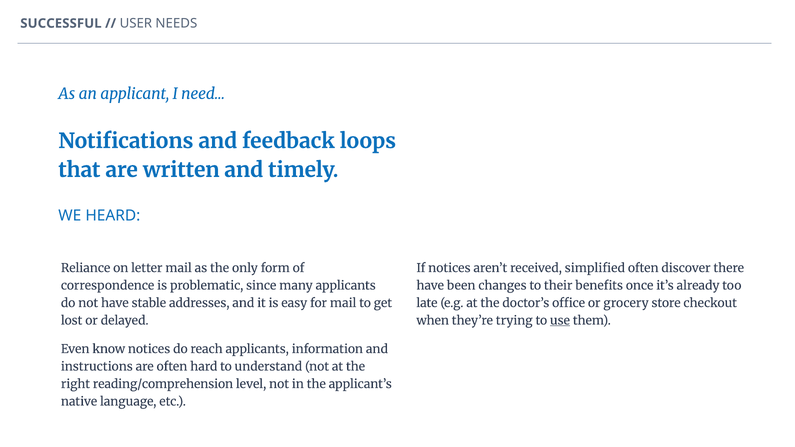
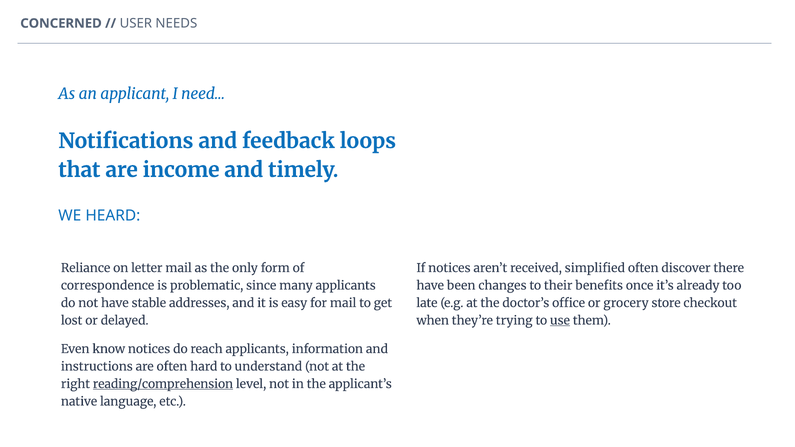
SUCCESSFUL: SUCCESSFUL -> CONCERNED (61, 23)
written: written -> income (181, 170)
reading/comprehension underline: none -> present (163, 384)
